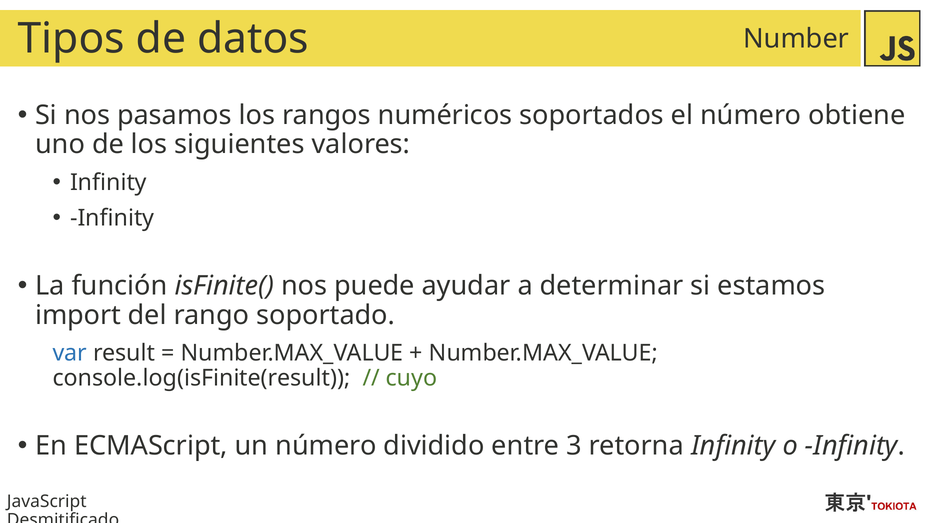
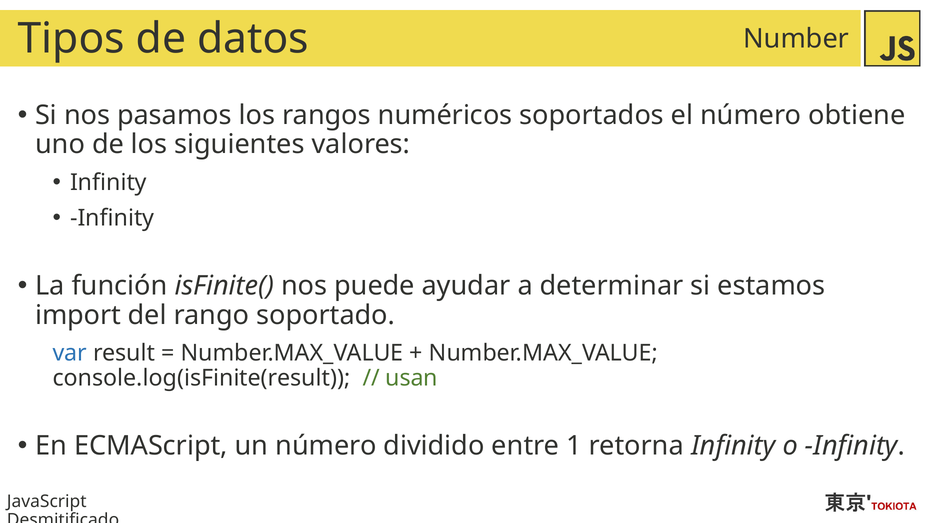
cuyo: cuyo -> usan (412, 378)
3: 3 -> 1 (574, 446)
